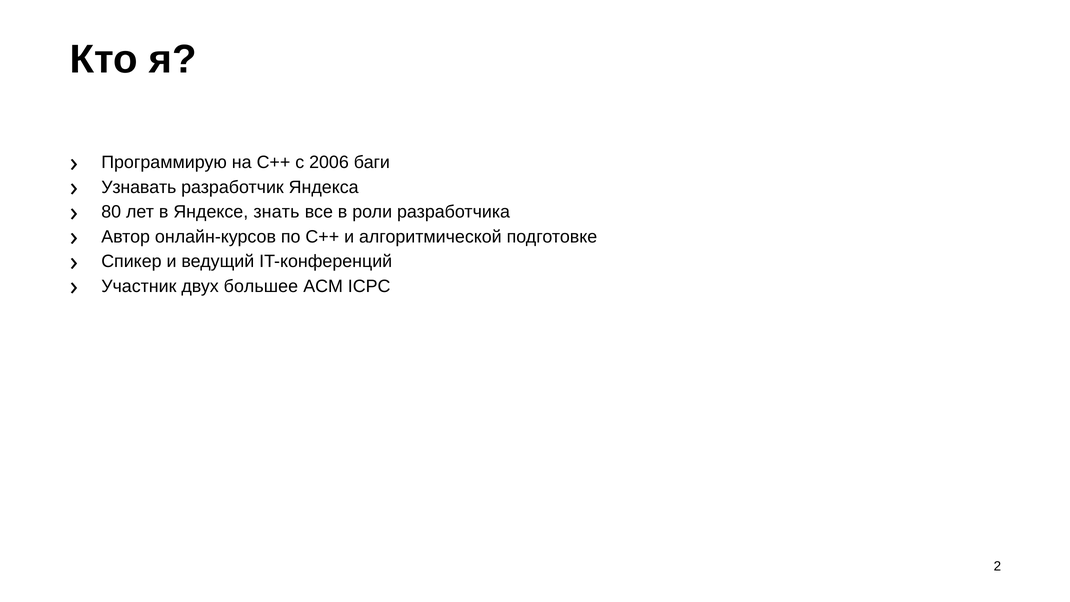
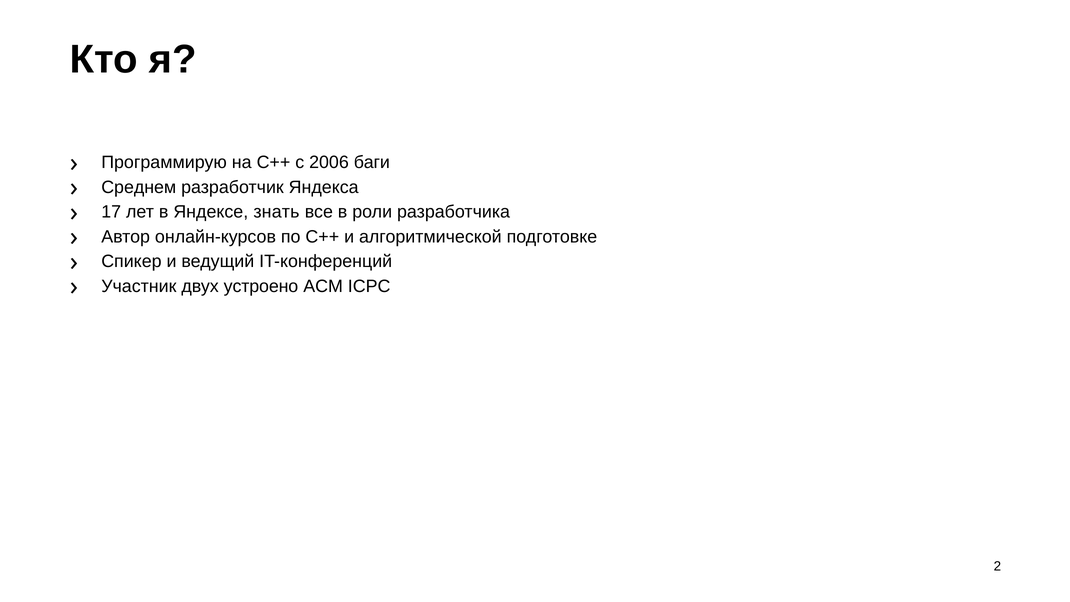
Узнавать: Узнавать -> Среднем (139, 187)
80: 80 -> 17 (111, 212)
большее: большее -> устроено (261, 286)
